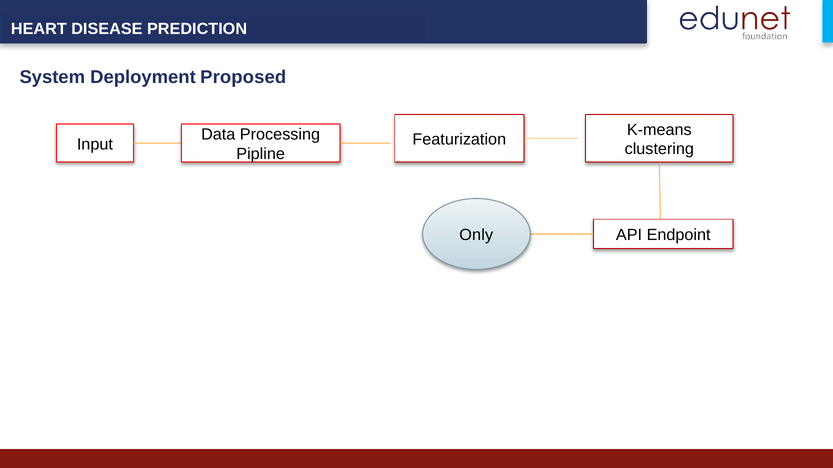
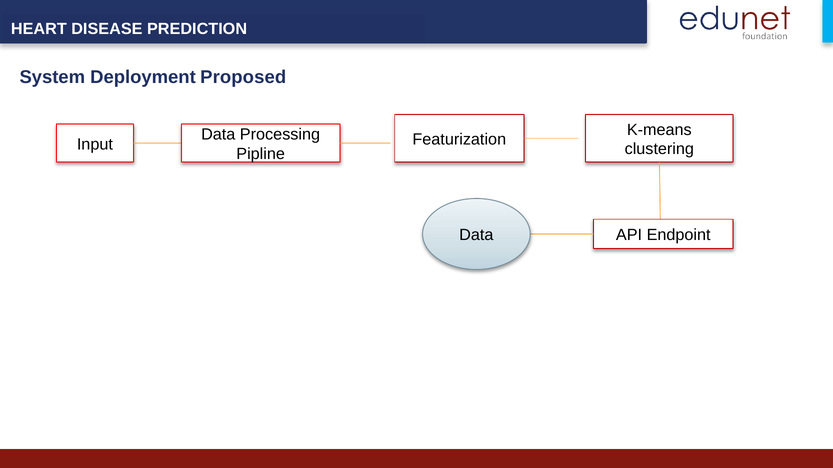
Only: Only -> Data (476, 235)
